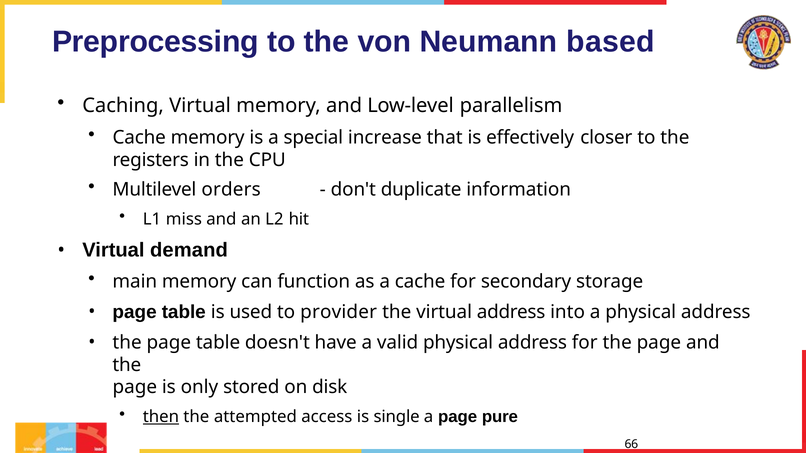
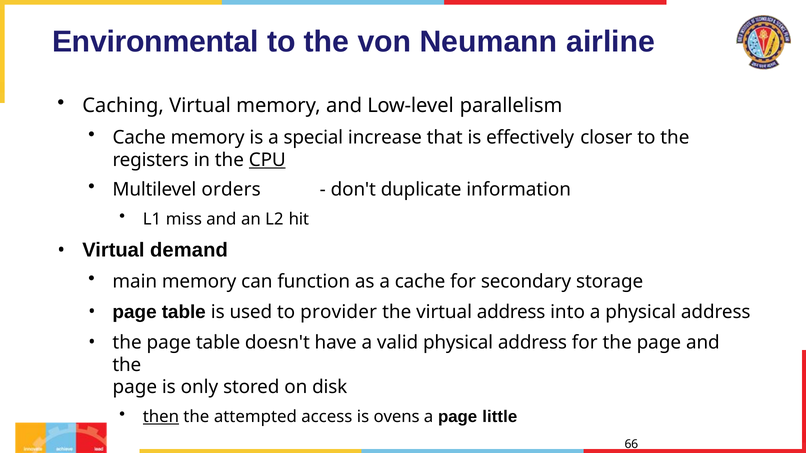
Preprocessing: Preprocessing -> Environmental (155, 42)
based: based -> airline (611, 42)
CPU underline: none -> present (267, 160)
single: single -> ovens (397, 417)
pure: pure -> little (500, 417)
